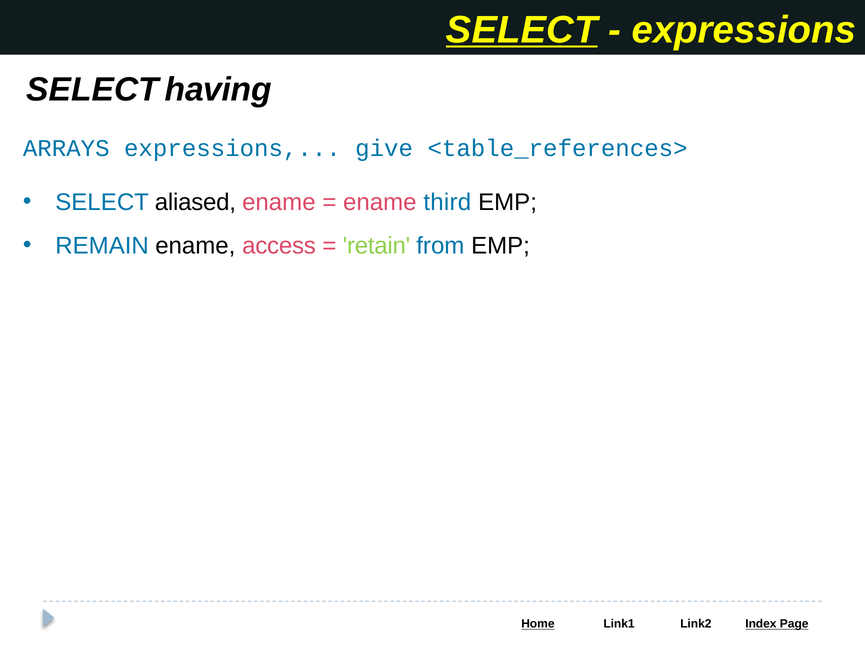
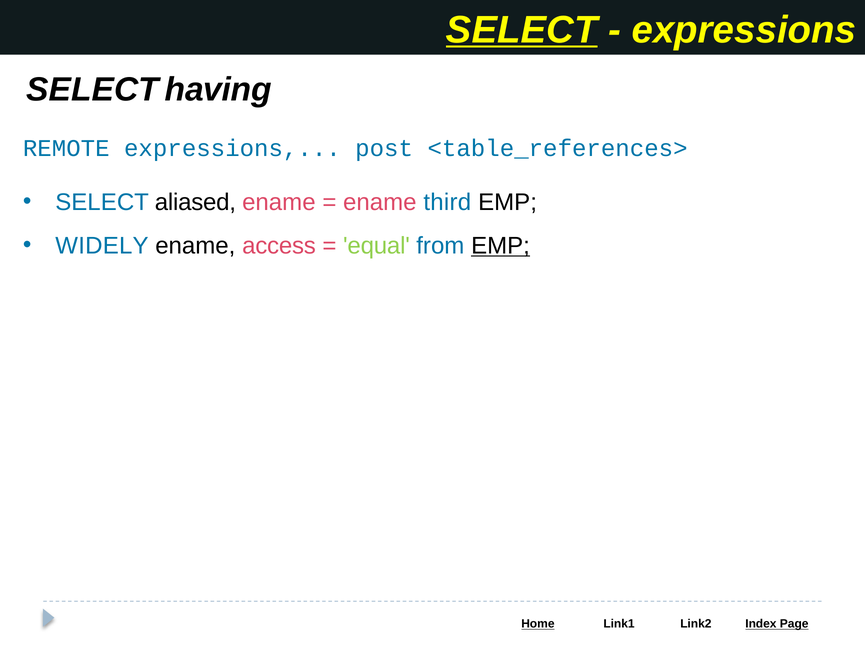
ARRAYS: ARRAYS -> REMOTE (66, 148)
give: give -> post (384, 148)
REMAIN: REMAIN -> WIDELY (102, 246)
retain: retain -> equal (376, 246)
EMP underline: none -> present (501, 246)
